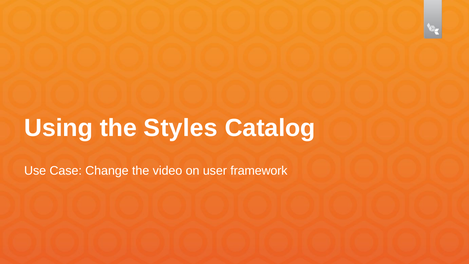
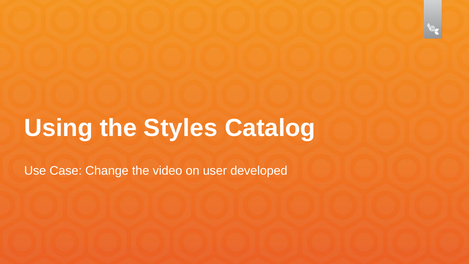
framework: framework -> developed (259, 171)
